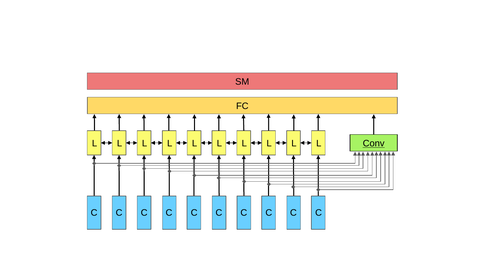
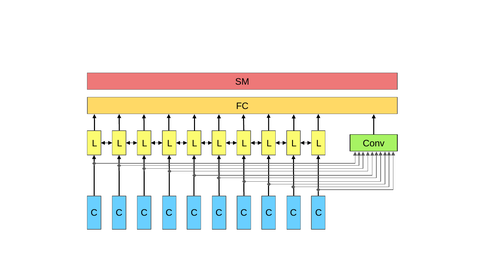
Conv underline: present -> none (374, 144)
